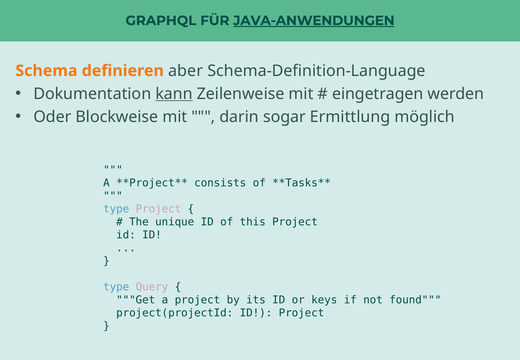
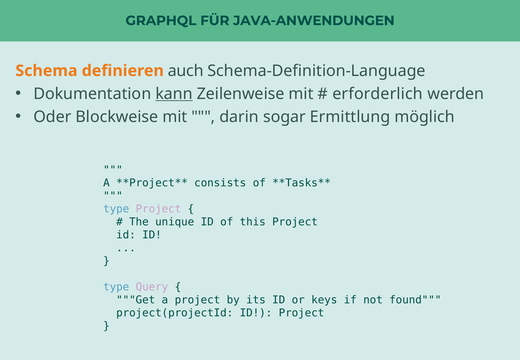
JAVA-ANWENDUNGEN underline: present -> none (314, 21)
aber: aber -> auch (186, 71)
eingetragen: eingetragen -> erforderlich (378, 94)
